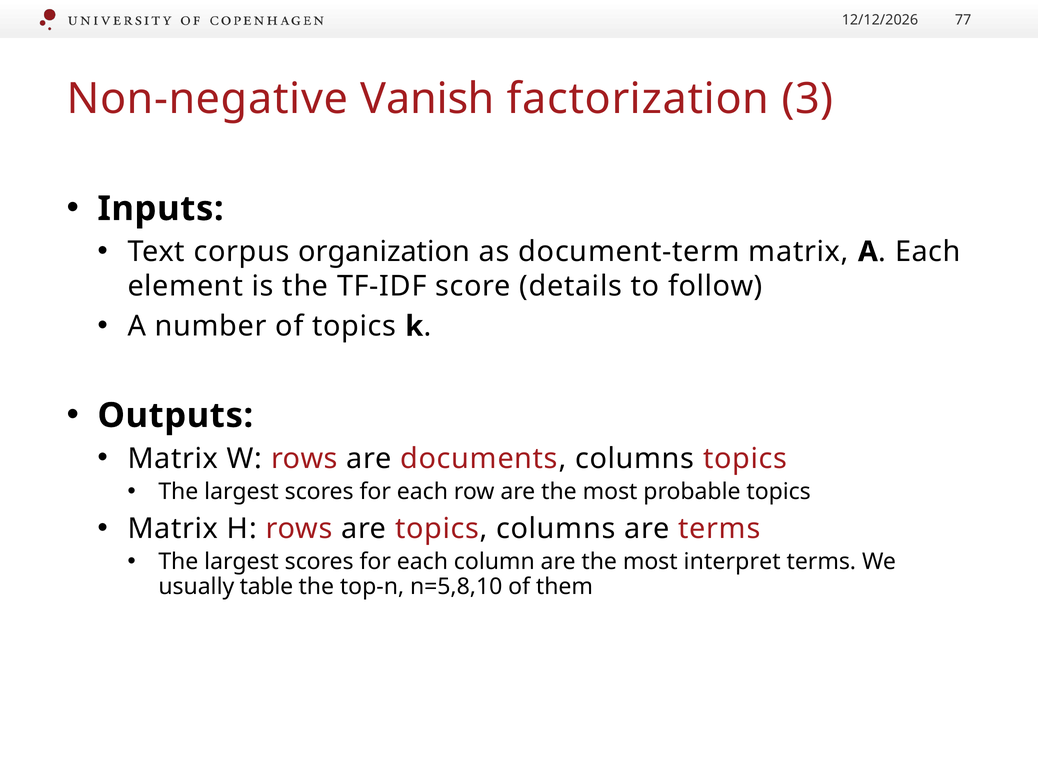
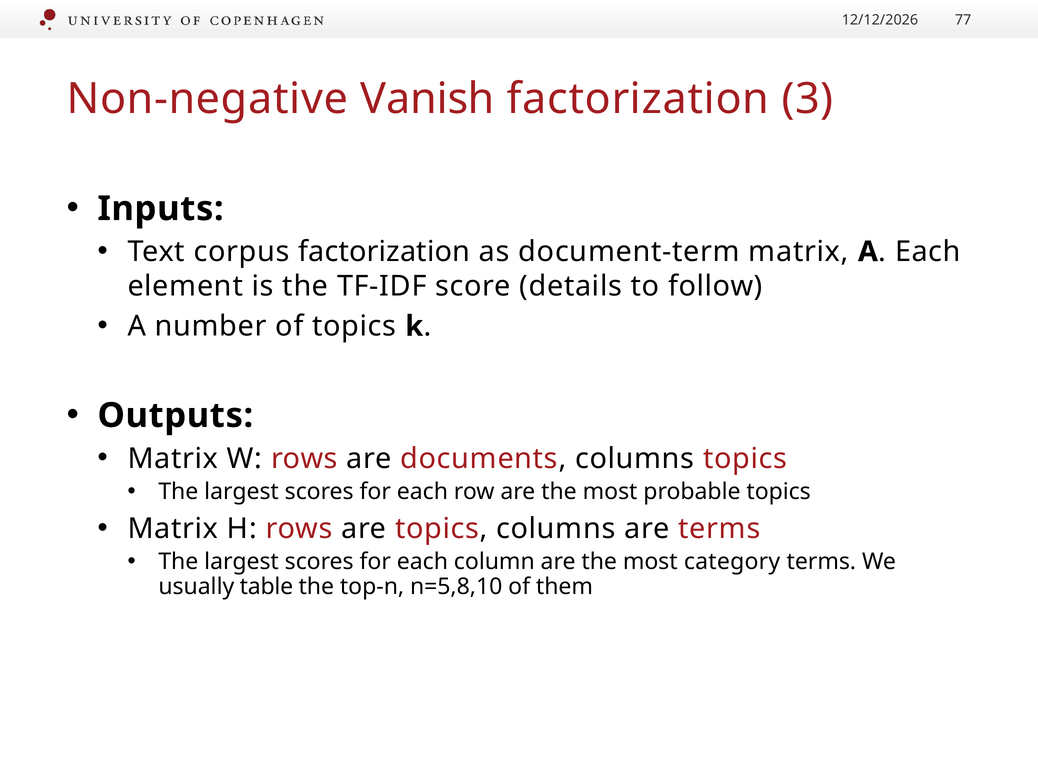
corpus organization: organization -> factorization (384, 252)
interpret: interpret -> category (732, 562)
